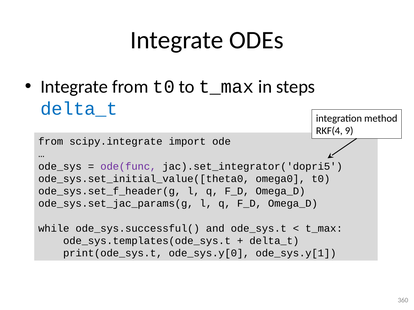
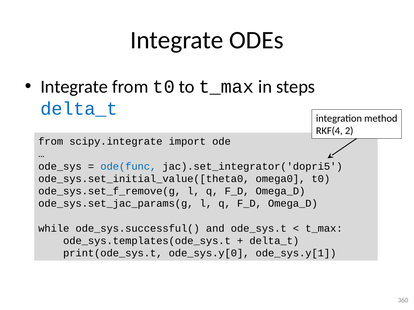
9: 9 -> 2 (349, 131)
ode(func colour: purple -> blue (128, 167)
ode_sys.set_f_header(g: ode_sys.set_f_header(g -> ode_sys.set_f_remove(g (110, 191)
